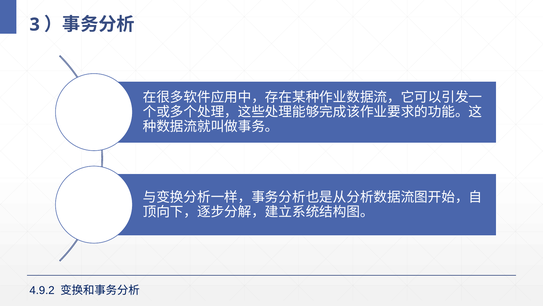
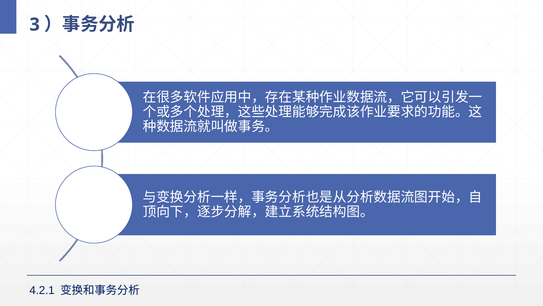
4.9.2: 4.9.2 -> 4.2.1 (42, 290)
